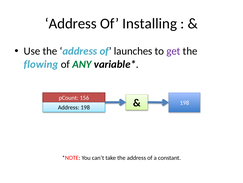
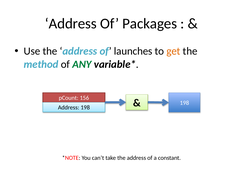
Installing: Installing -> Packages (150, 24)
get colour: purple -> orange (173, 51)
flowing: flowing -> method (41, 64)
